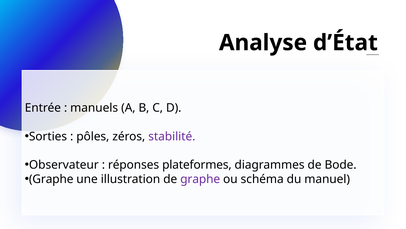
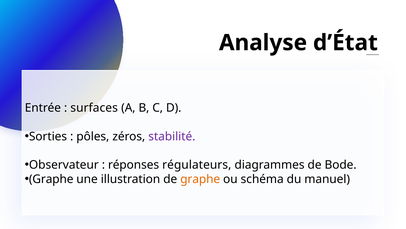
manuels: manuels -> surfaces (94, 108)
plateformes: plateformes -> régulateurs (197, 164)
graphe colour: purple -> orange (200, 179)
